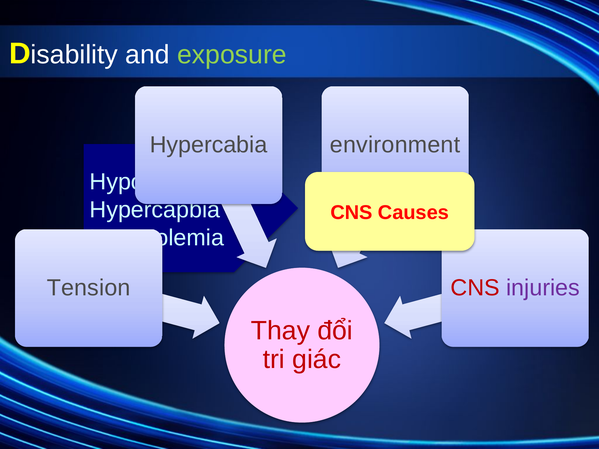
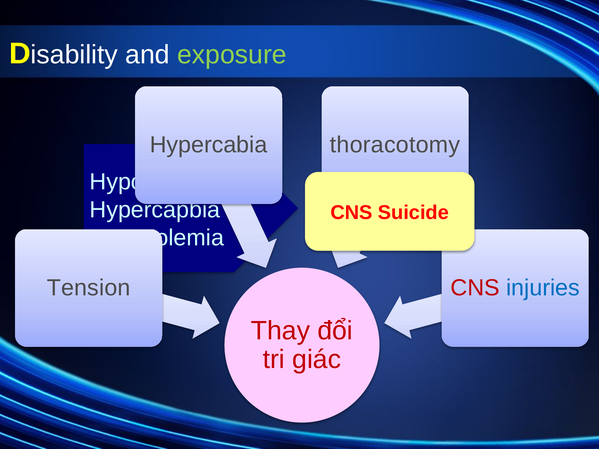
environment: environment -> thoracotomy (395, 145)
Causes: Causes -> Suicide (413, 213)
injuries colour: purple -> blue (543, 288)
